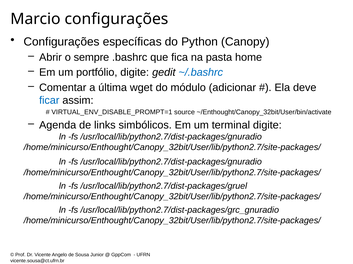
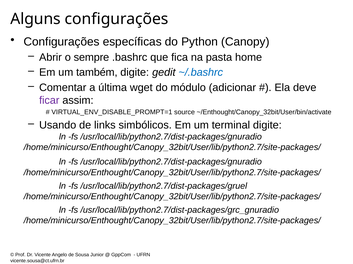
Marcio: Marcio -> Alguns (36, 19)
portfólio: portfólio -> também (97, 73)
ficar colour: blue -> purple (49, 101)
Agenda: Agenda -> Usando (58, 125)
